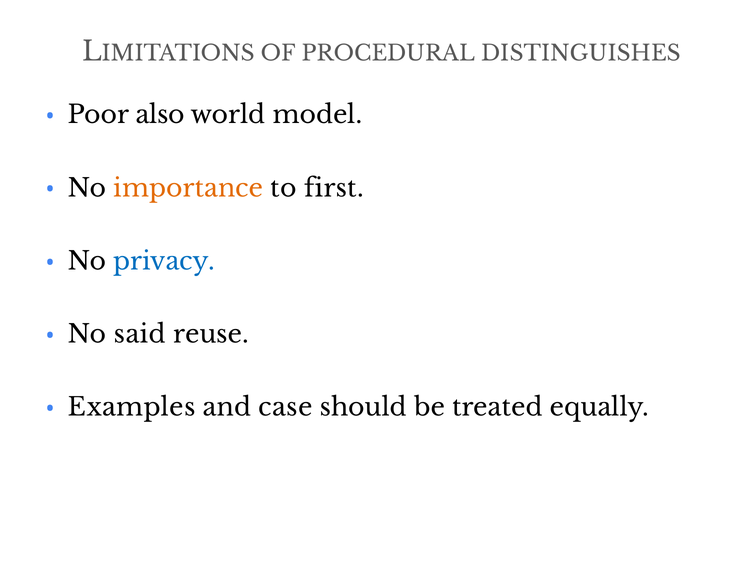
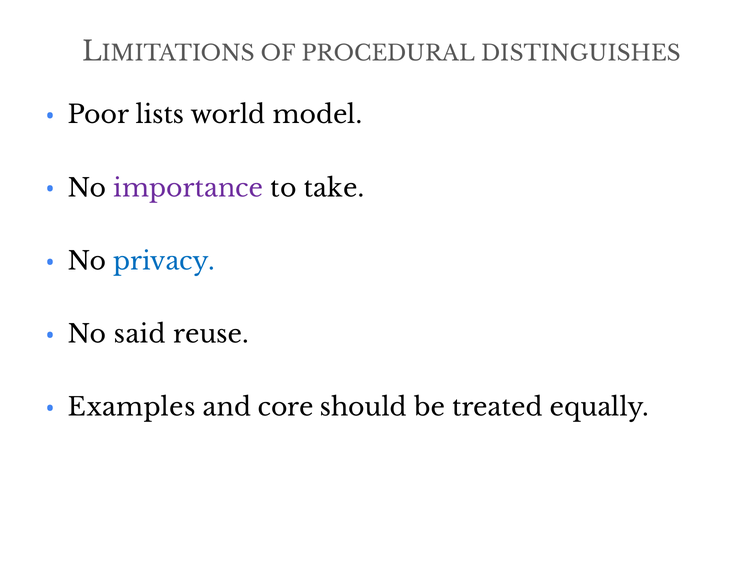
also: also -> lists (160, 115)
importance colour: orange -> purple (188, 188)
first: first -> take (334, 188)
case: case -> core (286, 407)
